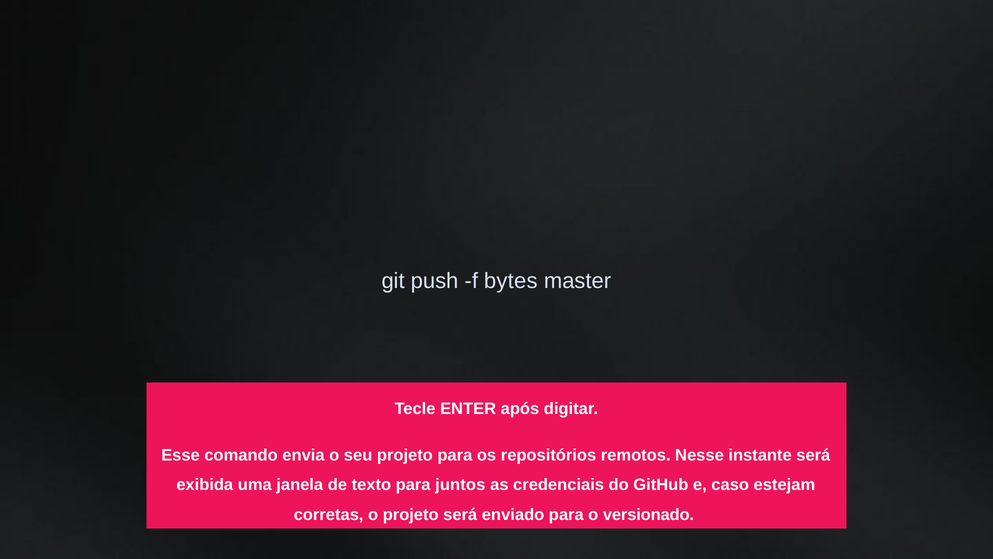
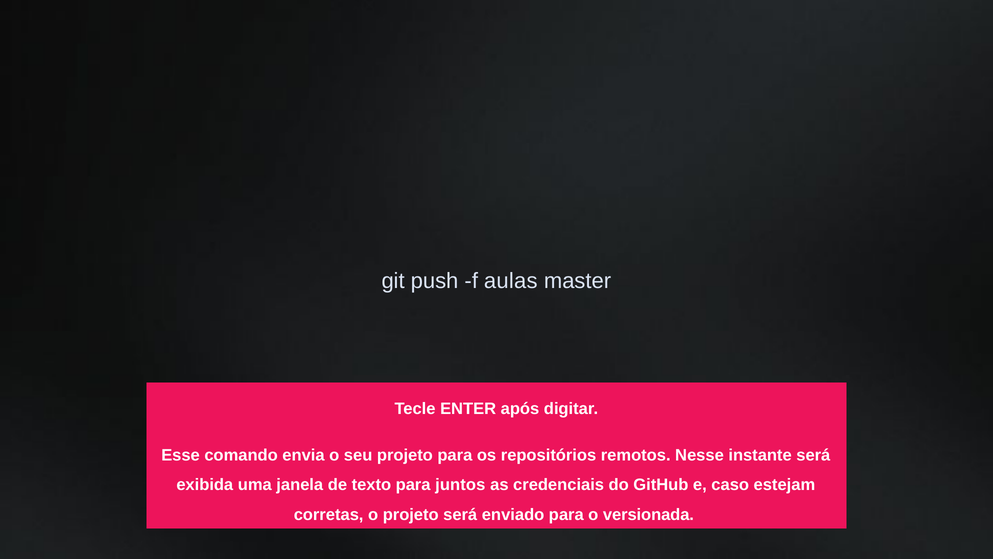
bytes: bytes -> aulas (511, 281)
versionado: versionado -> versionada (648, 514)
